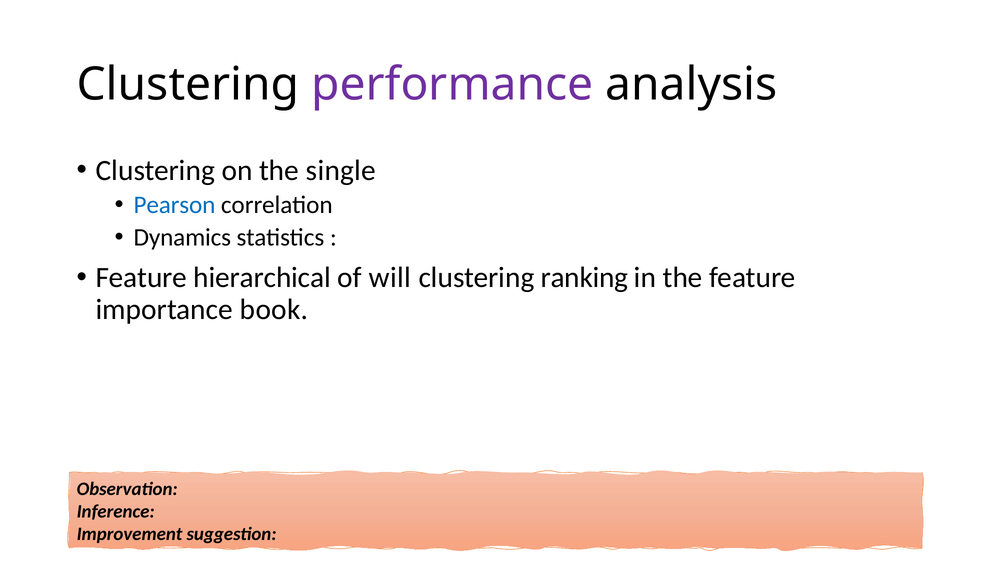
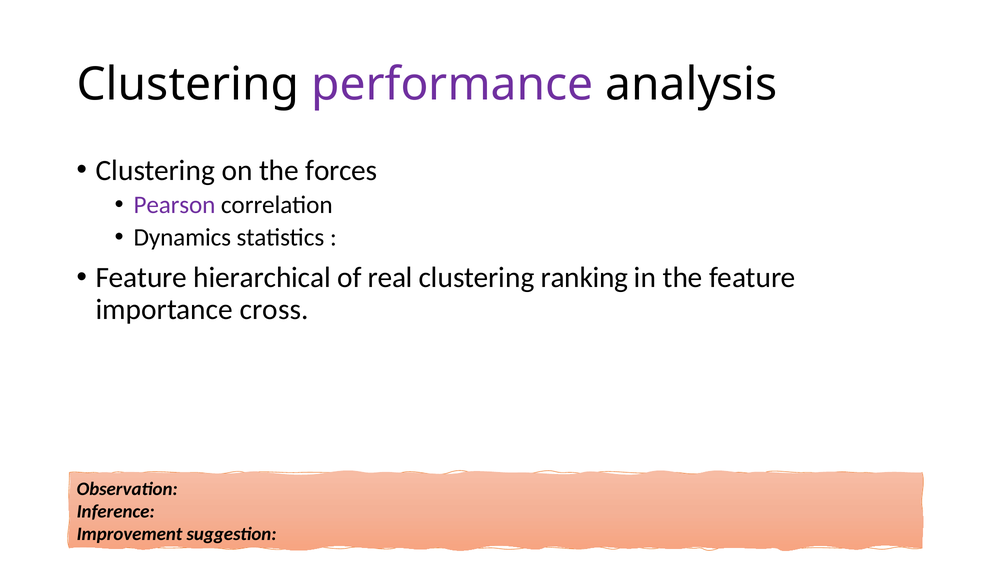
single: single -> forces (341, 170)
Pearson colour: blue -> purple (175, 205)
will: will -> real (390, 278)
book: book -> cross (274, 309)
